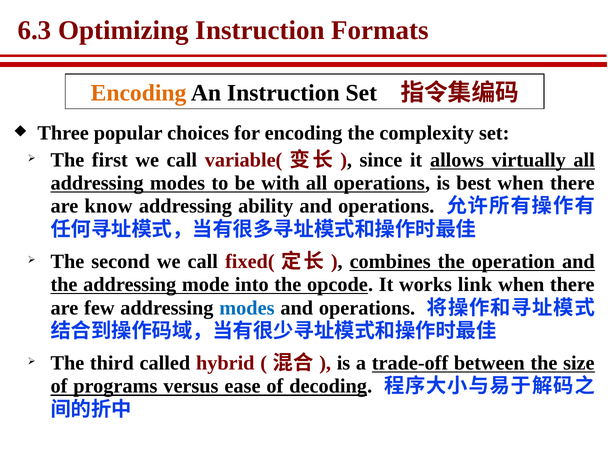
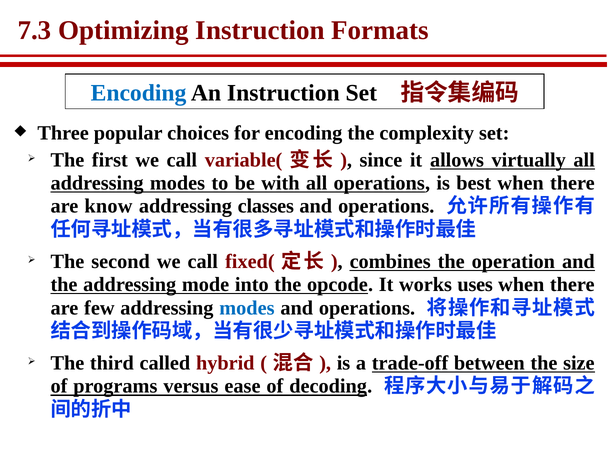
6.3: 6.3 -> 7.3 (35, 30)
Encoding colour: orange -> blue (139, 93)
ability: ability -> classes (266, 206)
link: link -> uses (475, 285)
